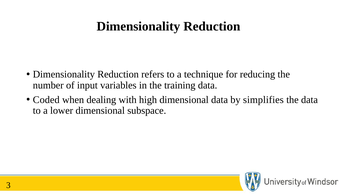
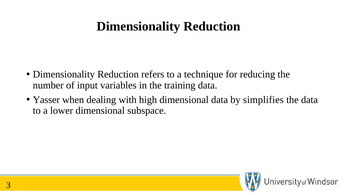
Coded: Coded -> Yasser (46, 100)
